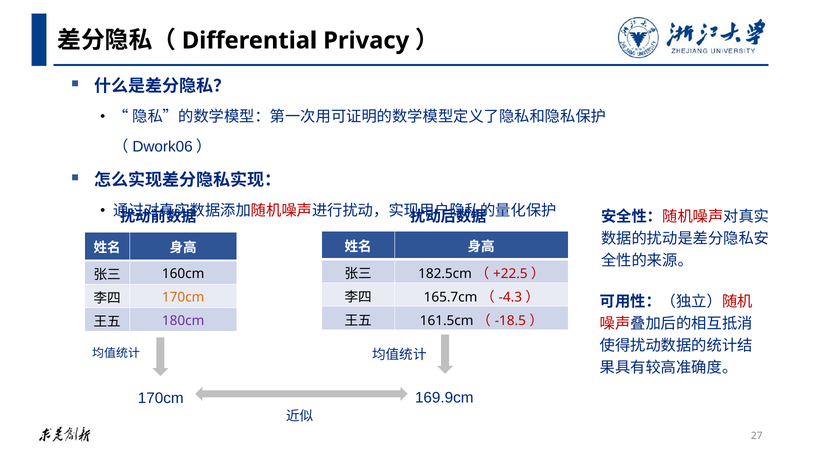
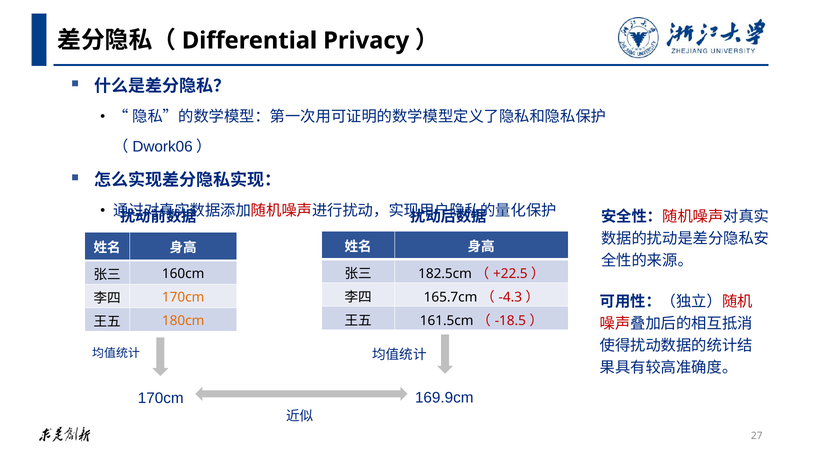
180cm colour: purple -> orange (183, 321)
